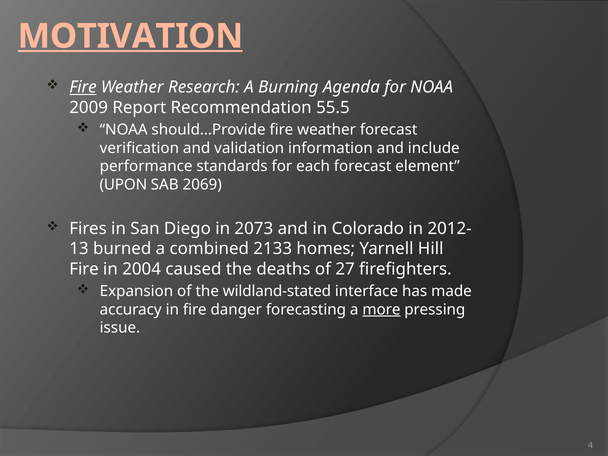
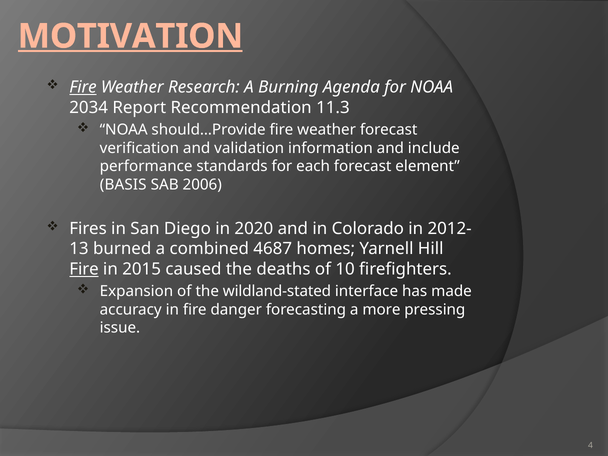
2009: 2009 -> 2034 (89, 108)
55.5: 55.5 -> 11.3 (333, 108)
UPON: UPON -> BASIS (123, 185)
2069: 2069 -> 2006 (202, 185)
2073: 2073 -> 2020 (254, 229)
2133: 2133 -> 4687 (273, 249)
Fire underline: none -> present (84, 269)
2004: 2004 -> 2015 (142, 269)
27: 27 -> 10 (345, 269)
more underline: present -> none (381, 310)
